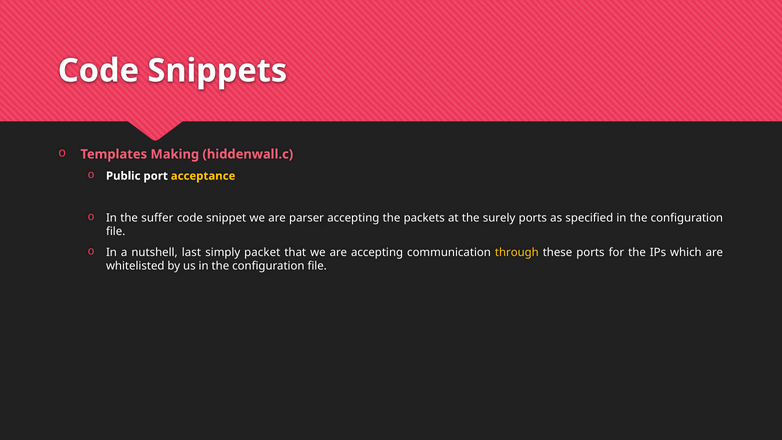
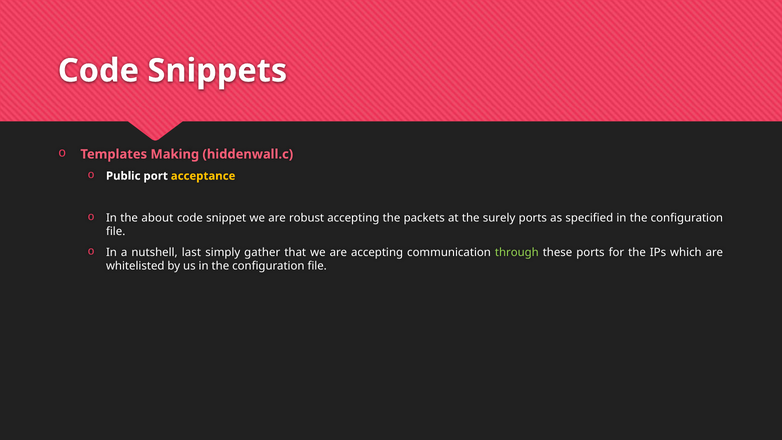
suffer: suffer -> about (157, 218)
parser: parser -> robust (307, 218)
packet: packet -> gather (262, 252)
through colour: yellow -> light green (517, 252)
